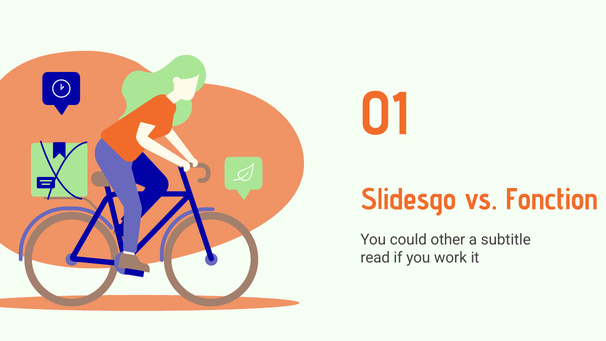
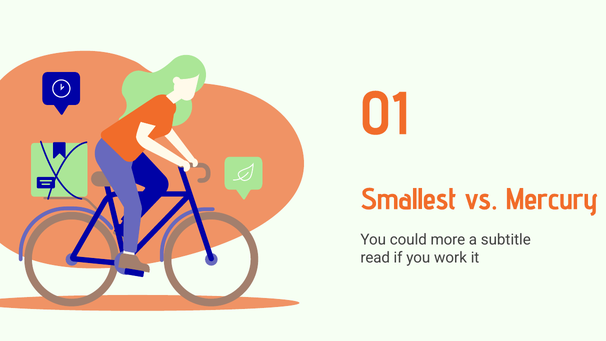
Slidesgo: Slidesgo -> Smallest (408, 199)
Fonction: Fonction -> Mercury (552, 199)
other: other -> more (448, 240)
